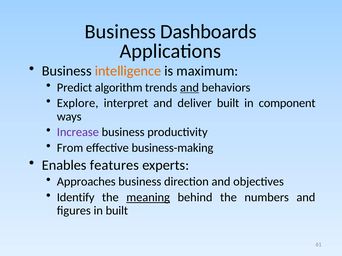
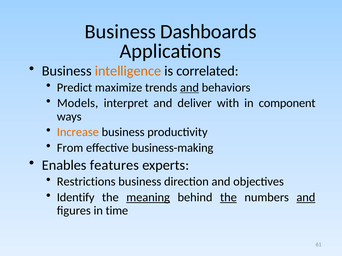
maximum: maximum -> correlated (207, 71)
algorithm: algorithm -> maximize (119, 88)
Explore: Explore -> Models (78, 103)
deliver built: built -> with (228, 103)
Increase colour: purple -> orange (78, 132)
Approaches: Approaches -> Restrictions (86, 182)
the underline: none -> present (228, 198)
and underline: none -> present (306, 198)
in built: built -> time (117, 211)
